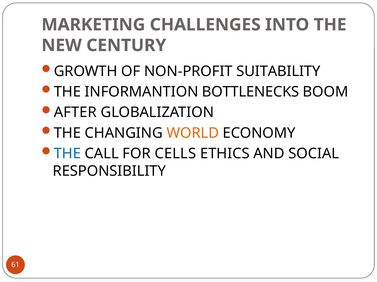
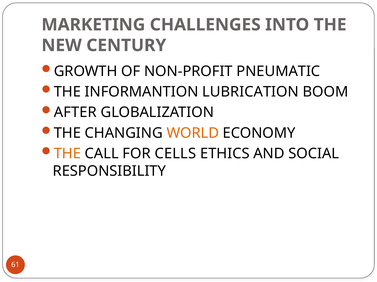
SUITABILITY: SUITABILITY -> PNEUMATIC (278, 71)
BOTTLENECKS: BOTTLENECKS -> LUBRICATION (251, 92)
THE colour: blue -> orange (67, 154)
